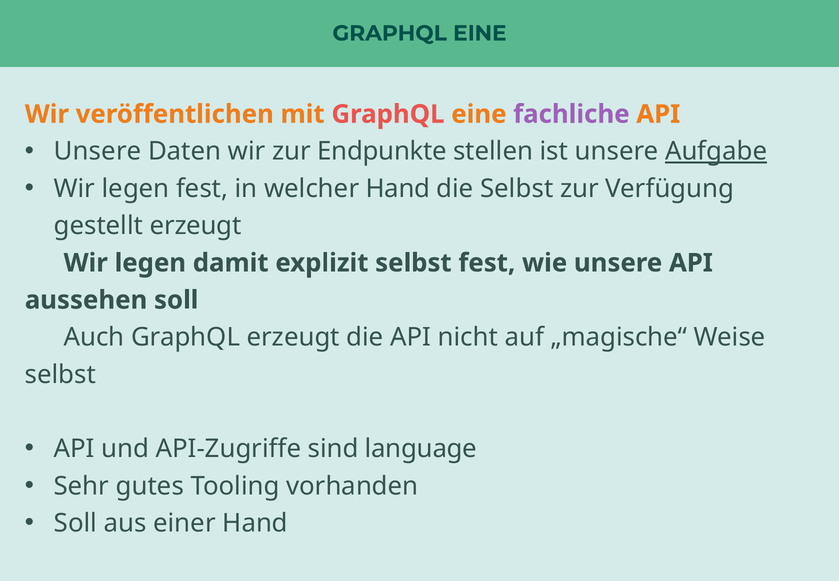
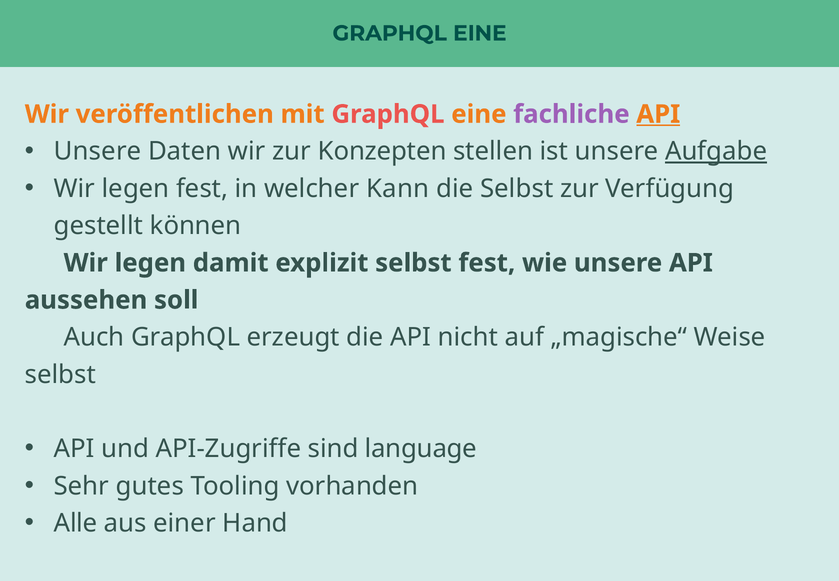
API underline: none -> present (658, 114)
Endpunkte: Endpunkte -> Konzepten (382, 151)
welcher Hand: Hand -> Kann (398, 189)
gestellt erzeugt: erzeugt -> können (196, 226)
Soll: Soll -> Alle (76, 523)
